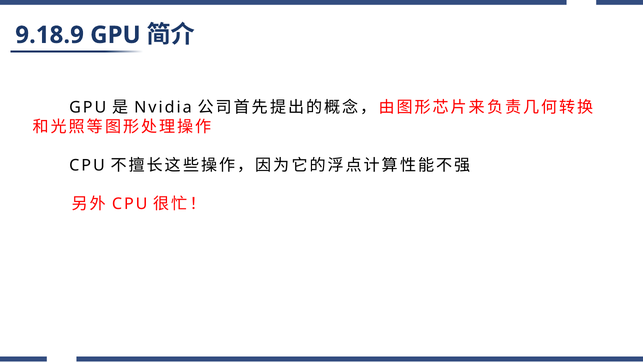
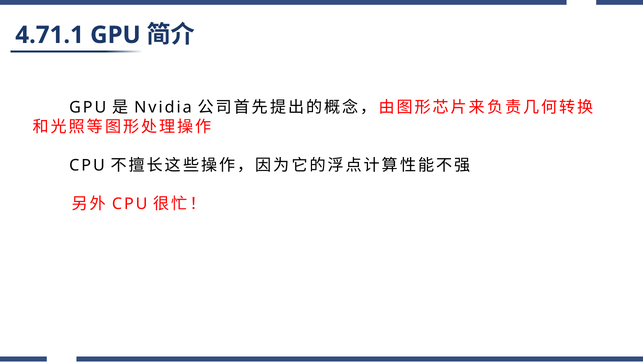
9.18.9: 9.18.9 -> 4.71.1 (50, 35)
